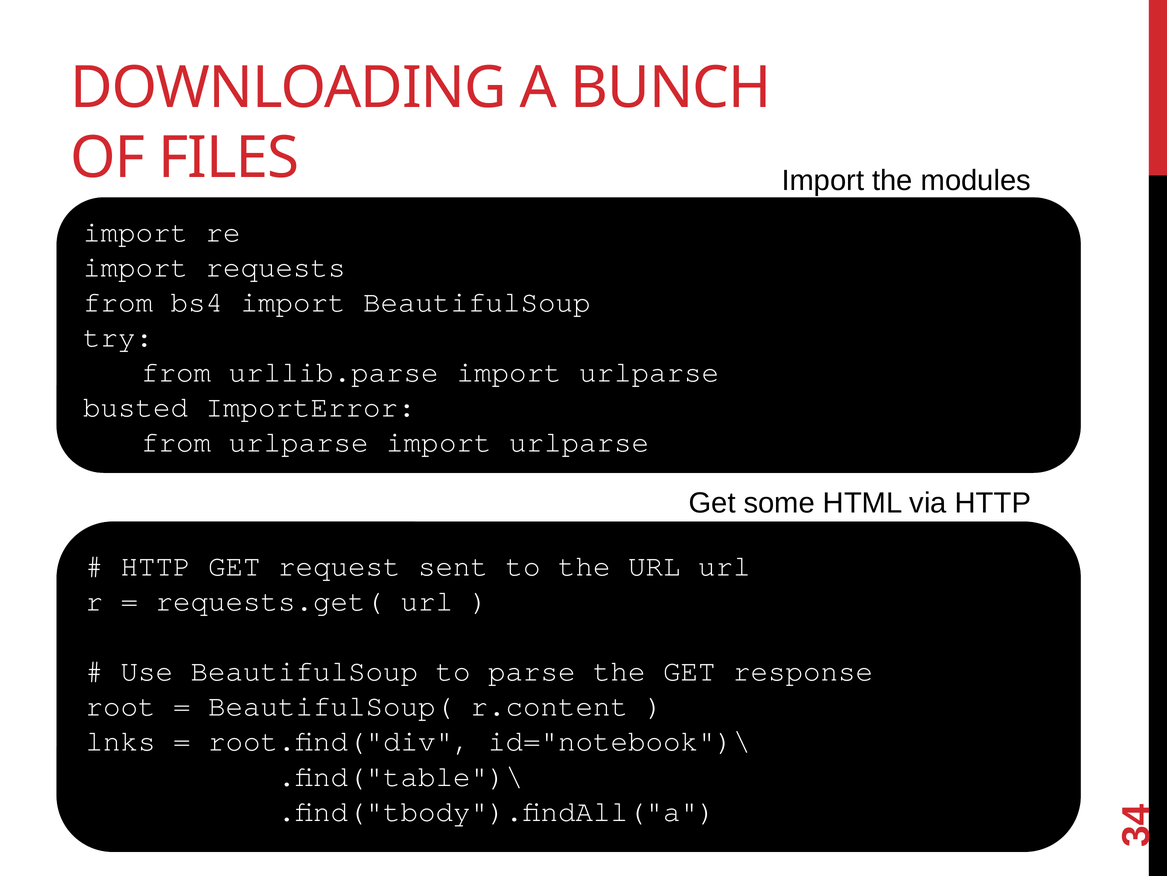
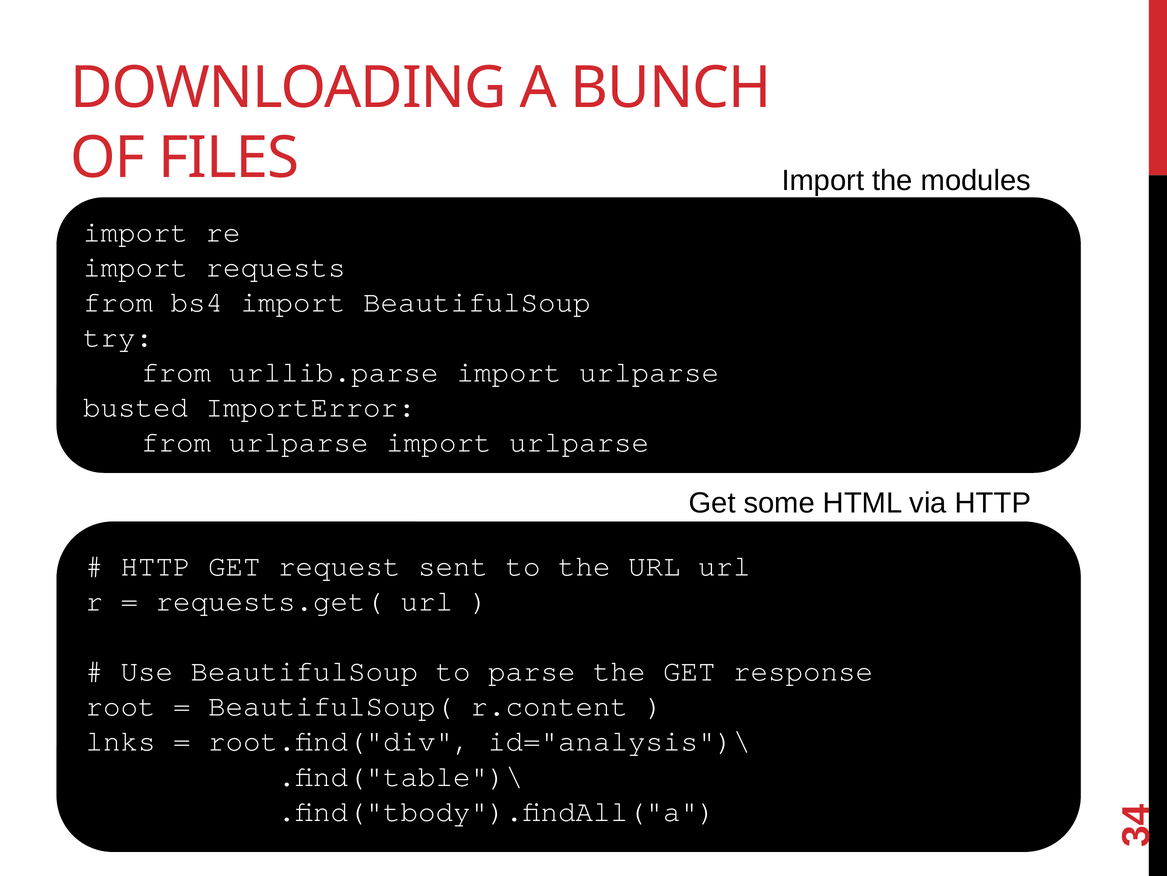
id="notebook")\: id="notebook")\ -> id="analysis")\ (620, 741)
